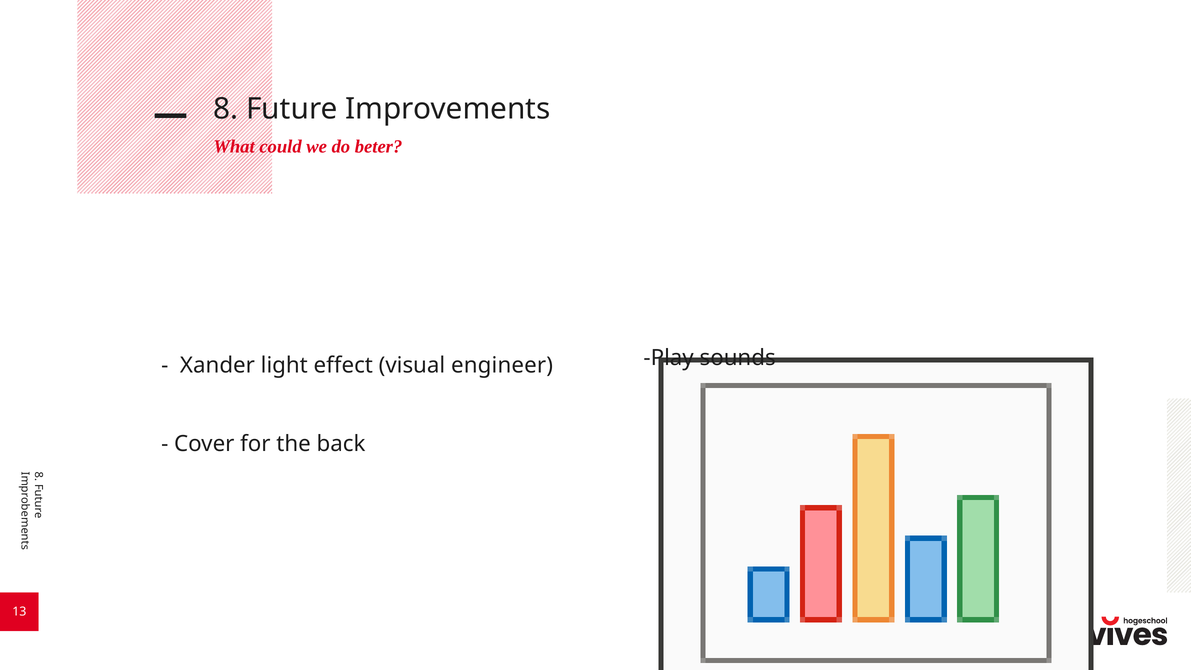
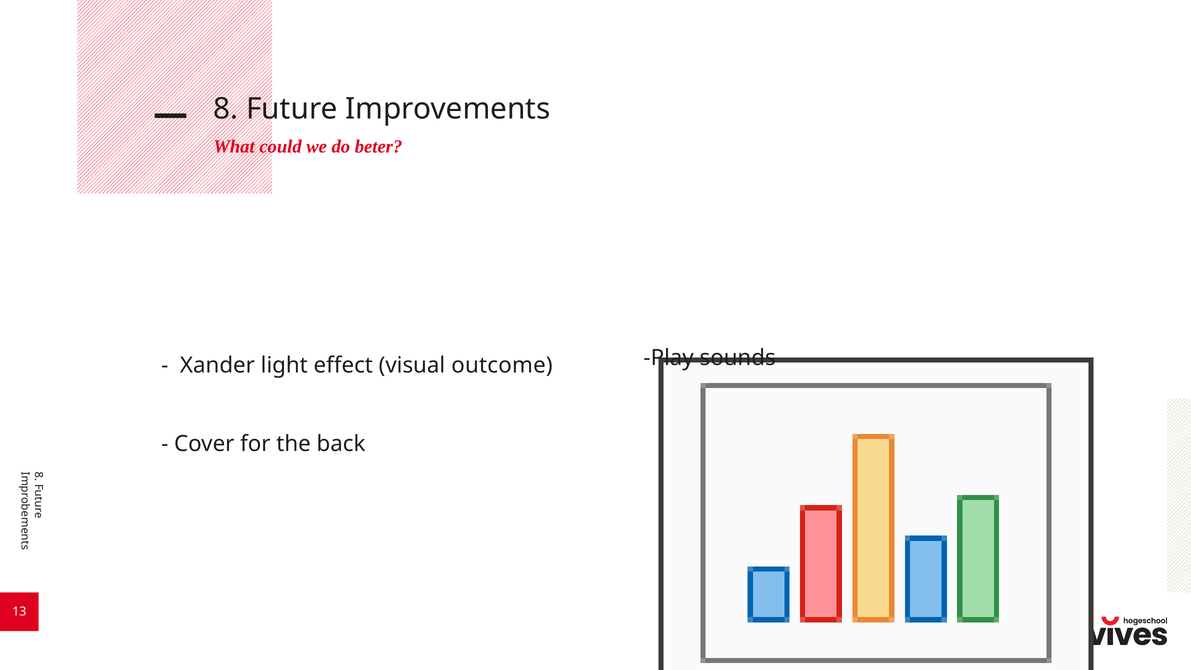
engineer: engineer -> outcome (502, 365)
